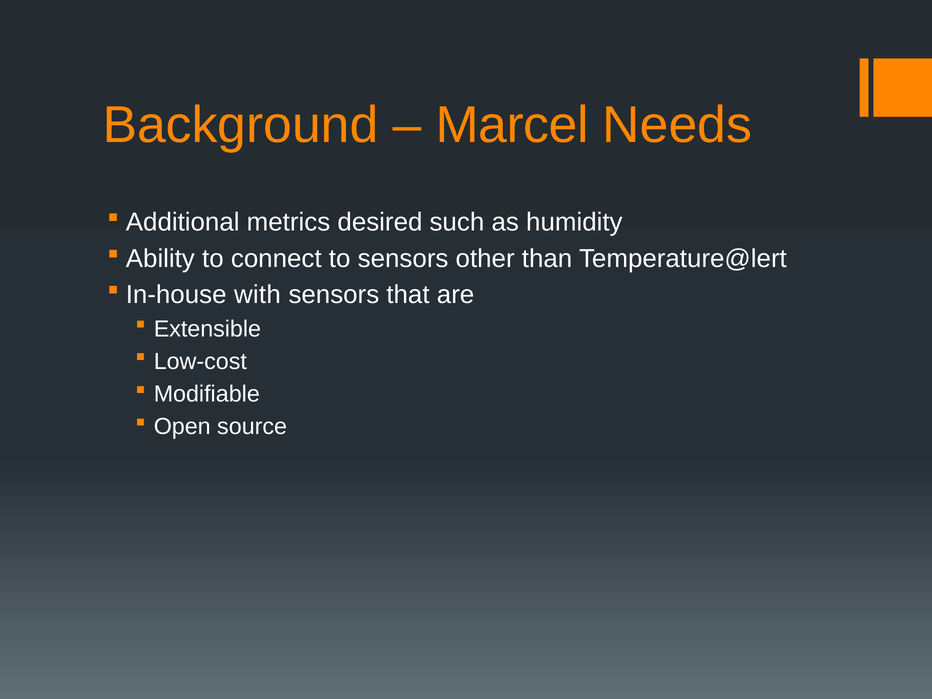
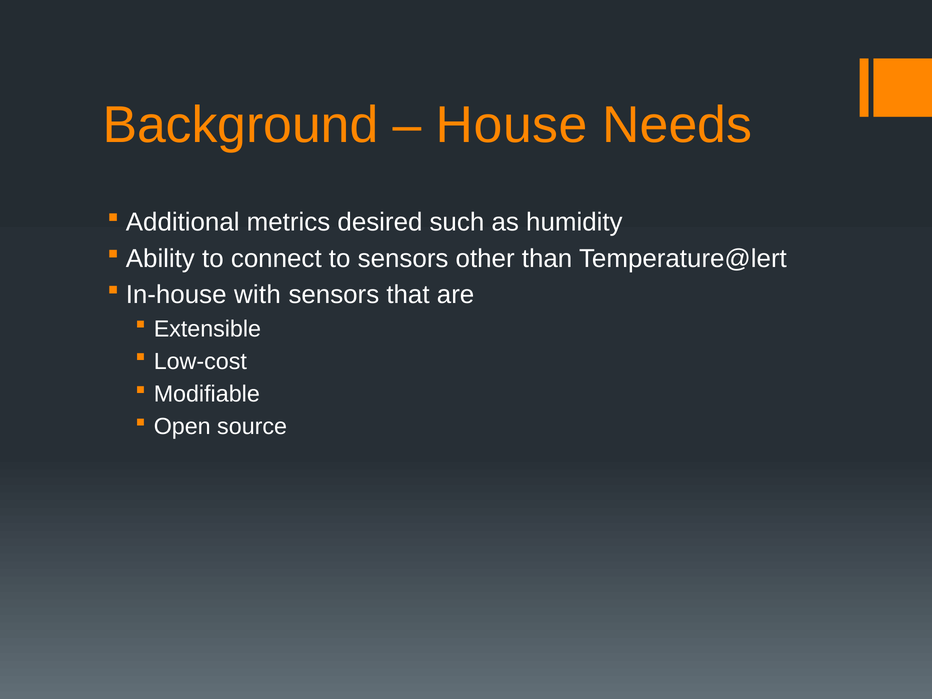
Marcel: Marcel -> House (512, 125)
